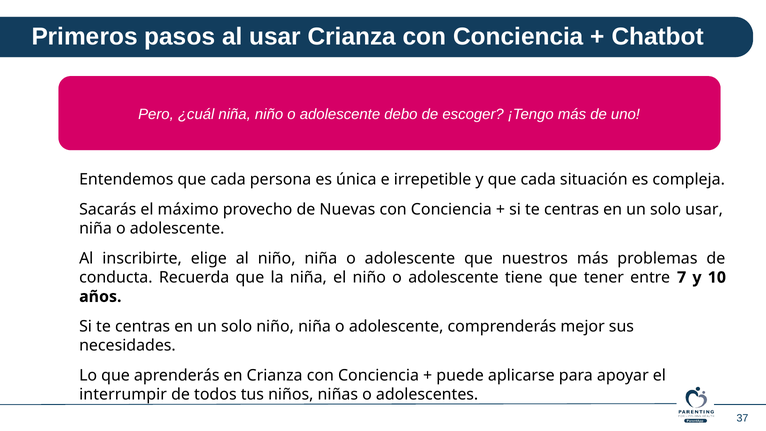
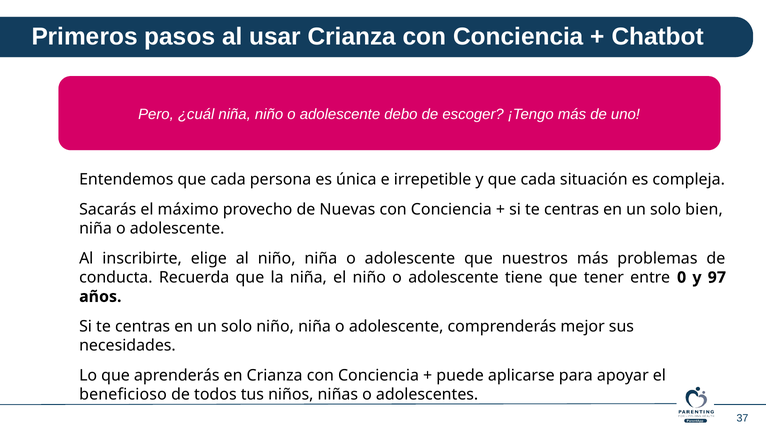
solo usar: usar -> bien (704, 209)
7: 7 -> 0 (682, 277)
10: 10 -> 97 (717, 277)
interrumpir: interrumpir -> beneficioso (123, 394)
